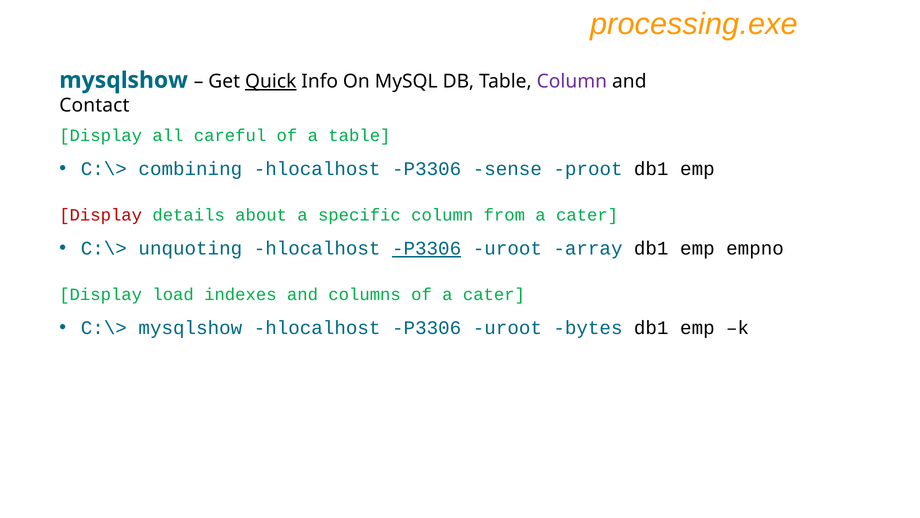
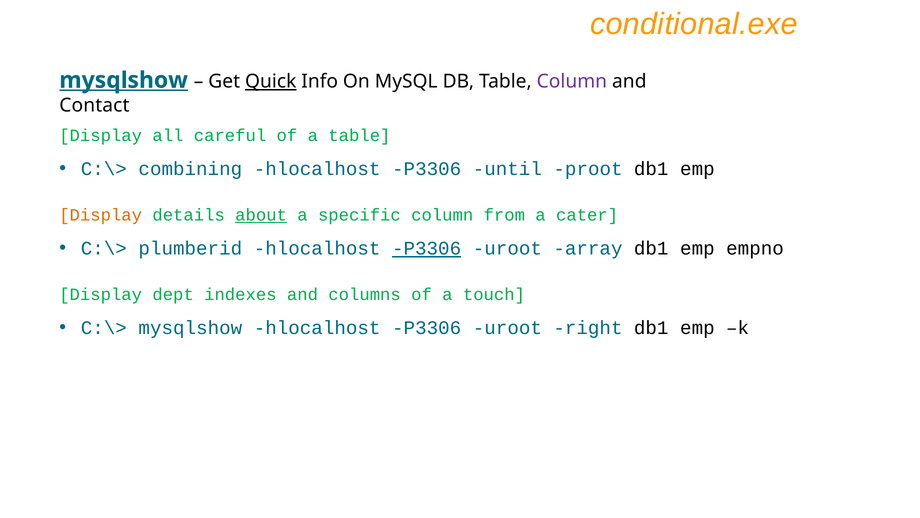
processing.exe: processing.exe -> conditional.exe (694, 24)
mysqlshow underline: none -> present (124, 80)
sense: sense -> until (507, 169)
Display colour: red -> orange (101, 215)
about underline: none -> present (261, 215)
unquoting: unquoting -> plumberid (190, 248)
load: load -> dept (173, 294)
of a cater: cater -> touch (494, 294)
bytes: bytes -> right (588, 328)
